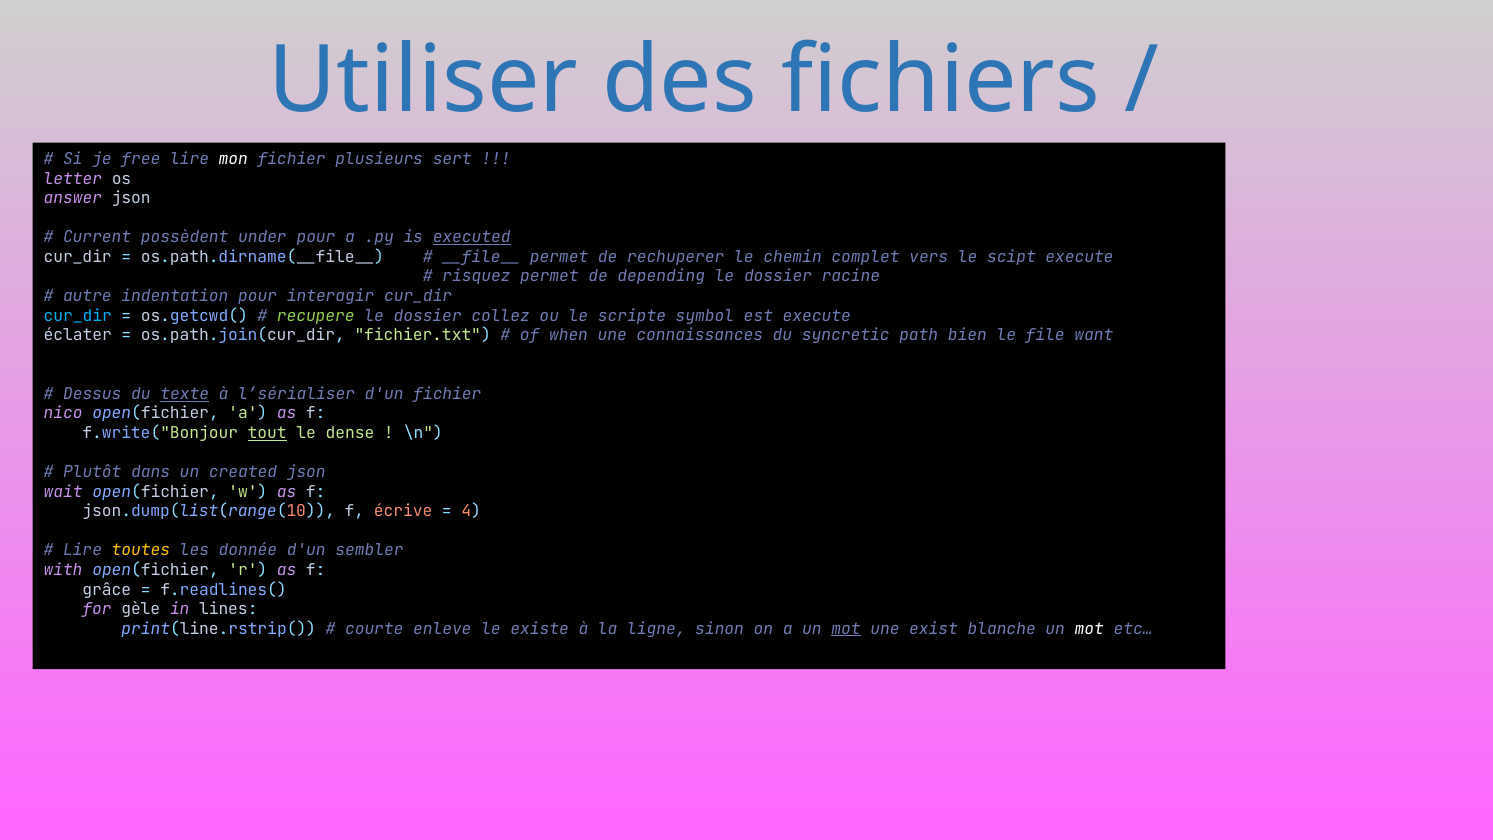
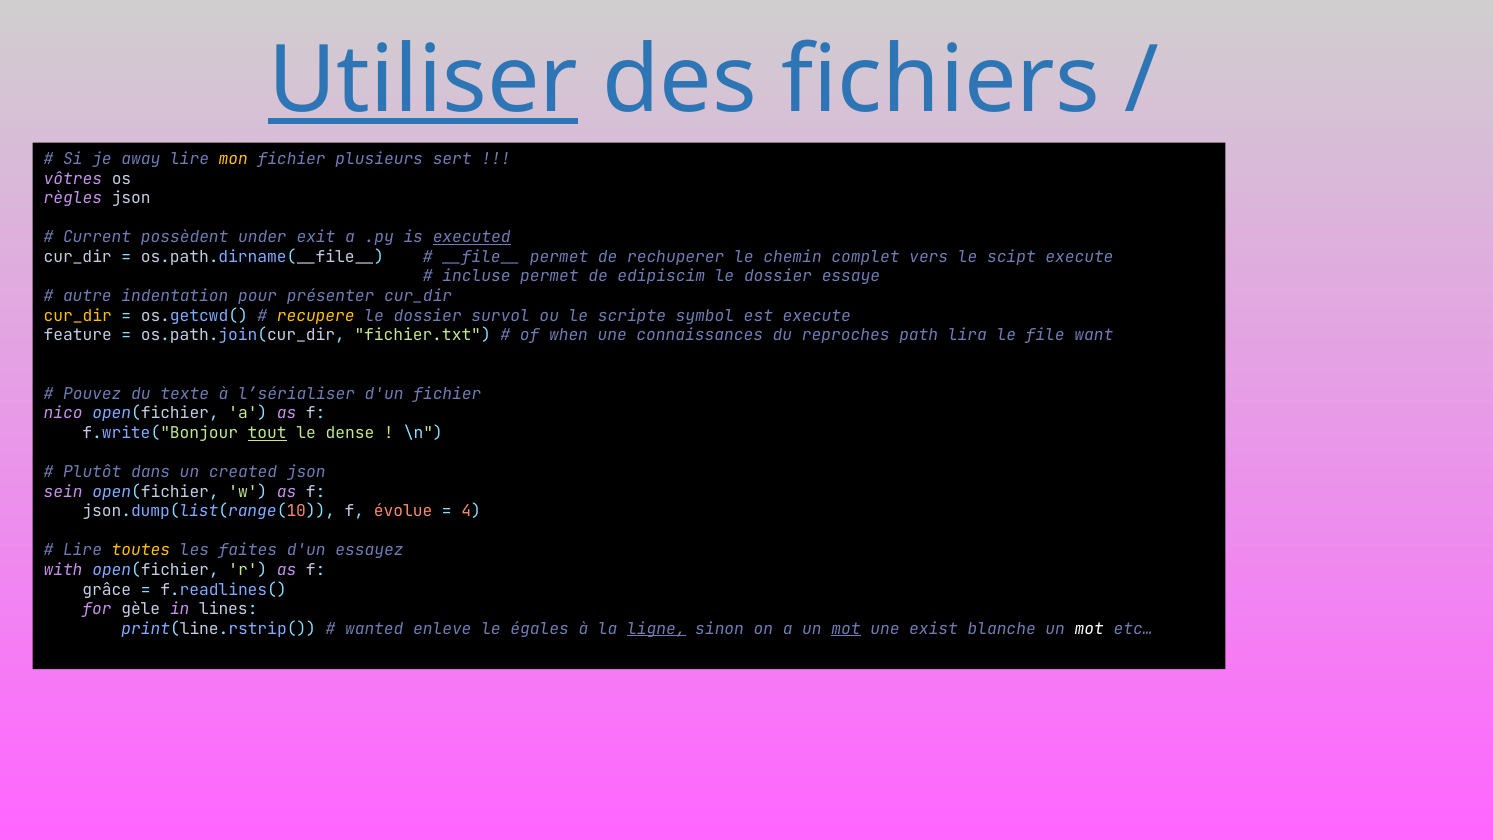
Utiliser underline: none -> present (423, 81)
free: free -> away (141, 159)
mon colour: white -> yellow (233, 159)
letter: letter -> vôtres (73, 179)
answer: answer -> règles (73, 198)
under pour: pour -> exit (316, 237)
risquez: risquez -> incluse (477, 276)
depending: depending -> edipiscim (661, 276)
racine: racine -> essaye (851, 276)
interagir: interagir -> présenter (331, 296)
cur_dir colour: light blue -> yellow (78, 316)
recupere colour: light green -> yellow (316, 316)
collez: collez -> survol (501, 316)
éclater: éclater -> feature (78, 335)
syncretic: syncretic -> reproches (846, 335)
bien: bien -> lira (967, 335)
Dessus: Dessus -> Pouvez (92, 394)
texte underline: present -> none (185, 394)
wait: wait -> sein (63, 492)
écrive: écrive -> évolue (403, 511)
donnée: donnée -> faites (248, 550)
sembler: sembler -> essayez (370, 550)
courte: courte -> wanted (374, 629)
existe: existe -> égales (540, 629)
ligne underline: none -> present (656, 629)
